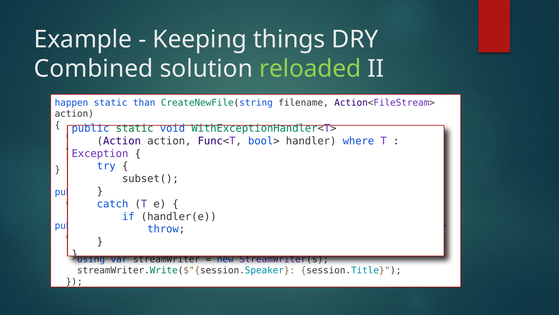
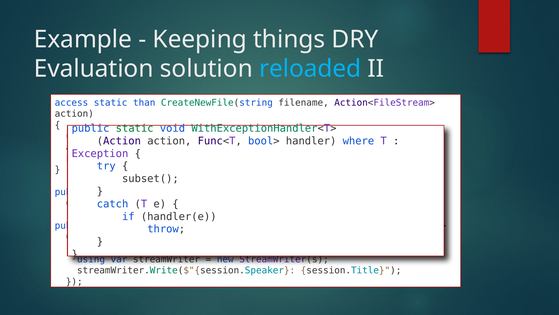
Combined: Combined -> Evaluation (94, 69)
reloaded colour: light green -> light blue (310, 69)
happen: happen -> access (71, 102)
